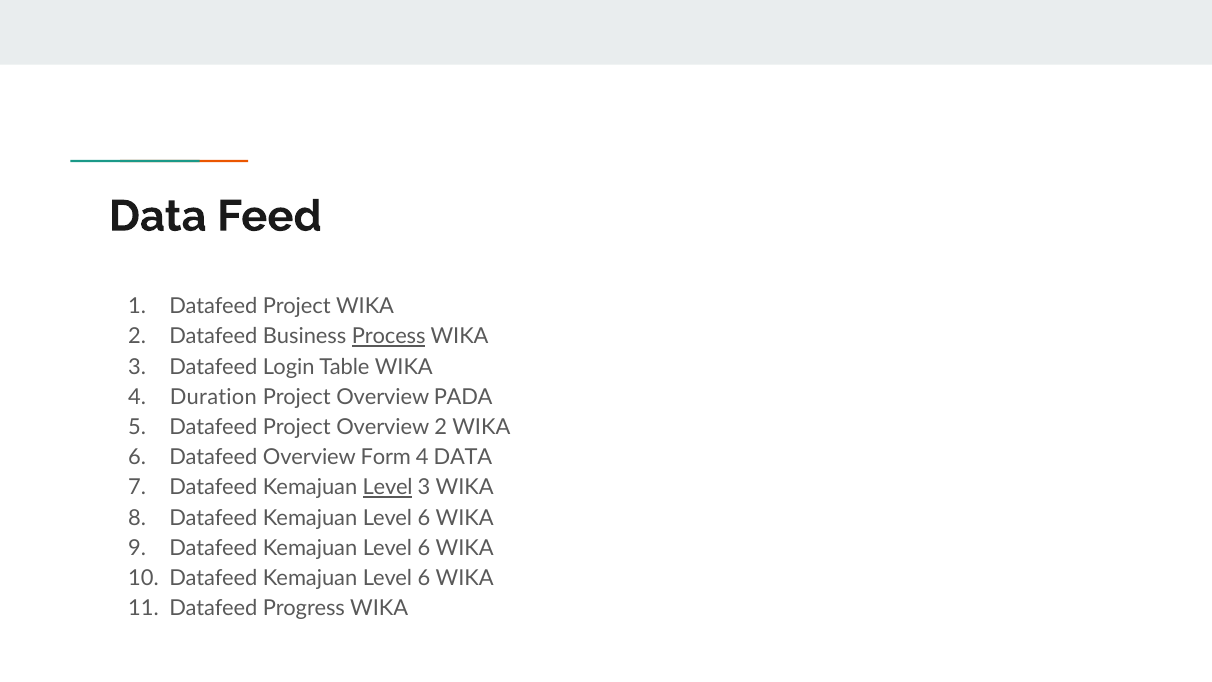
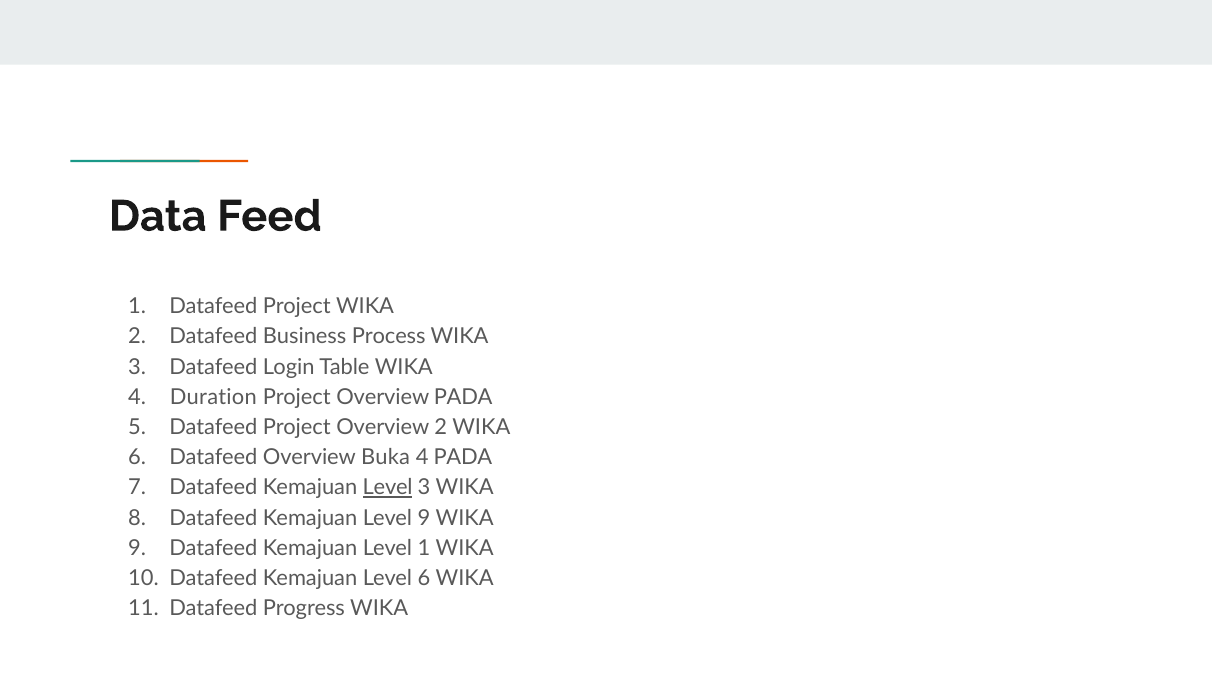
Process underline: present -> none (389, 336)
Form: Form -> Buka (386, 457)
4 DATA: DATA -> PADA (463, 457)
6: 6 -> 9 (424, 518)
6: 6 -> 1 (424, 548)
